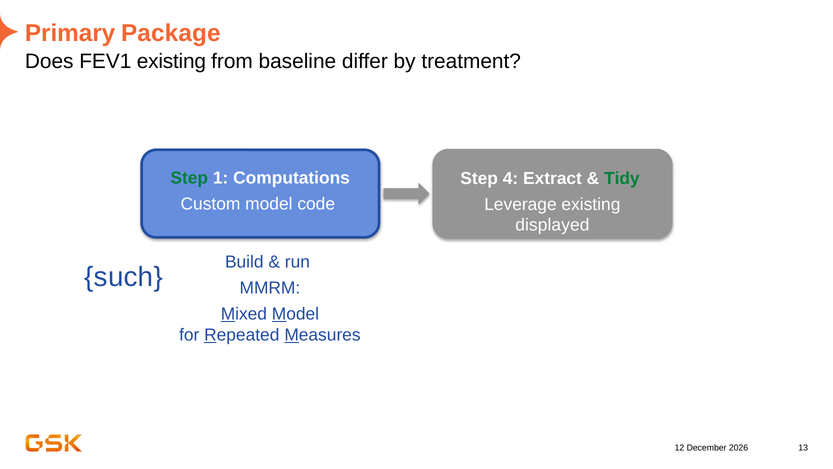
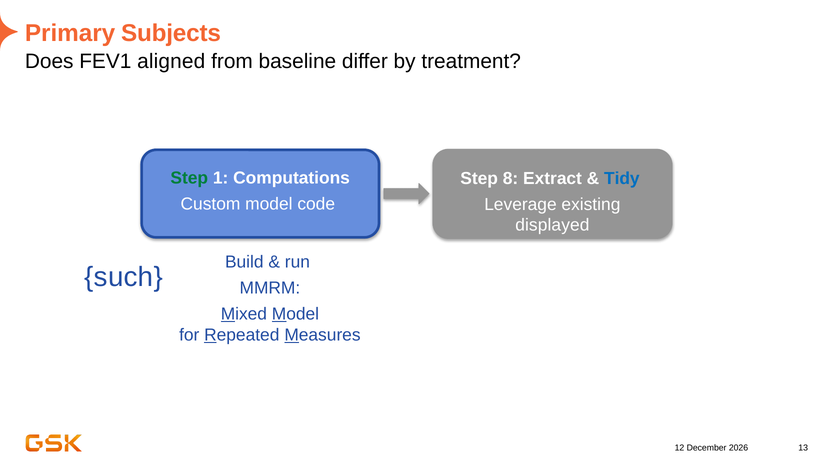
Package: Package -> Subjects (171, 33)
FEV1 existing: existing -> aligned (171, 61)
4: 4 -> 8 (511, 178)
Tidy colour: green -> blue (622, 178)
